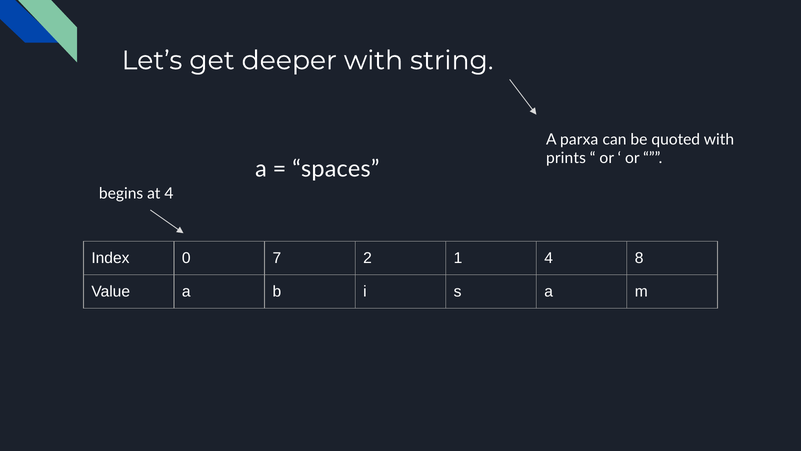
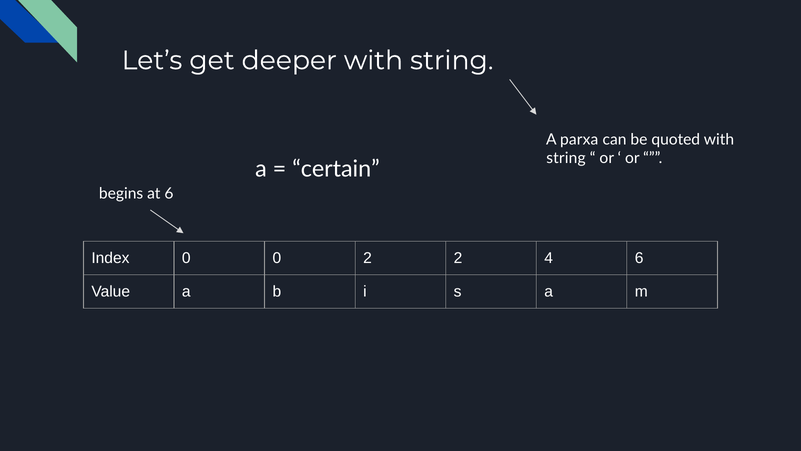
prints: prints -> string (566, 158)
spaces: spaces -> certain (336, 169)
at 4: 4 -> 6 (169, 193)
0 7: 7 -> 0 (277, 258)
2 1: 1 -> 2 (458, 258)
4 8: 8 -> 6 (639, 258)
